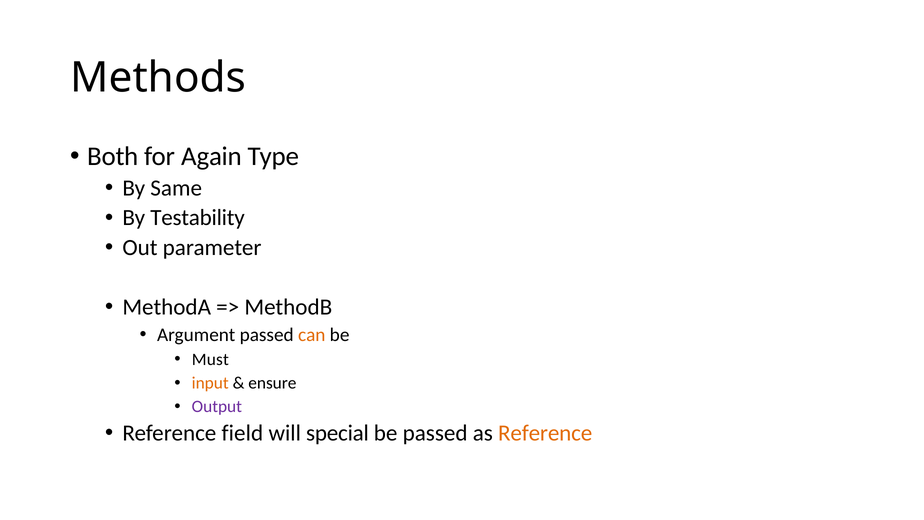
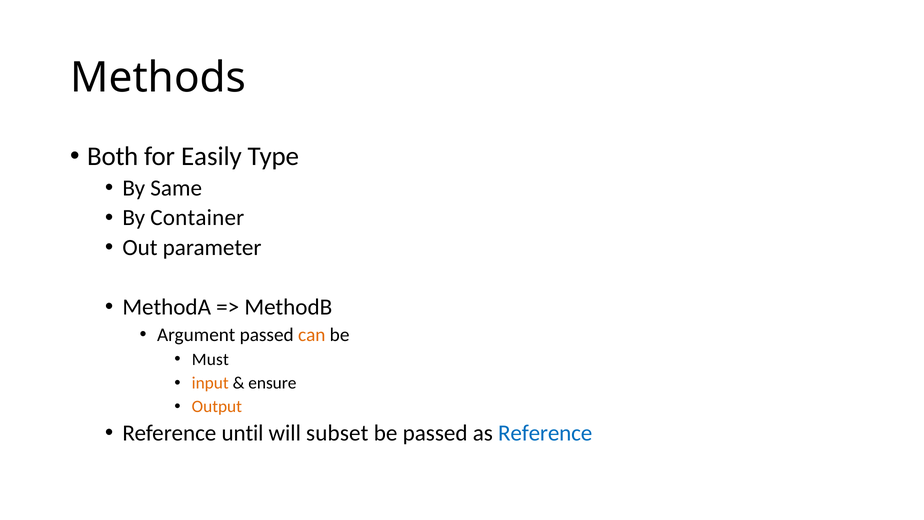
Again: Again -> Easily (212, 156)
Testability: Testability -> Container (197, 218)
Output colour: purple -> orange (217, 406)
field: field -> until (243, 433)
special: special -> subset (337, 433)
Reference colour: orange -> blue (545, 433)
